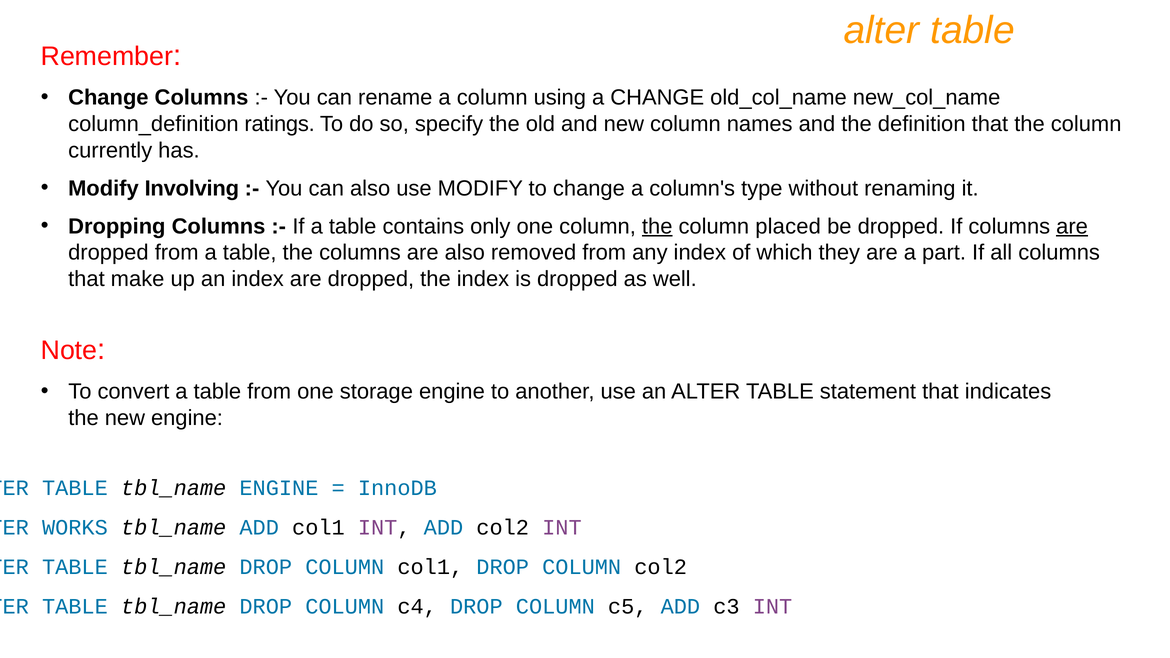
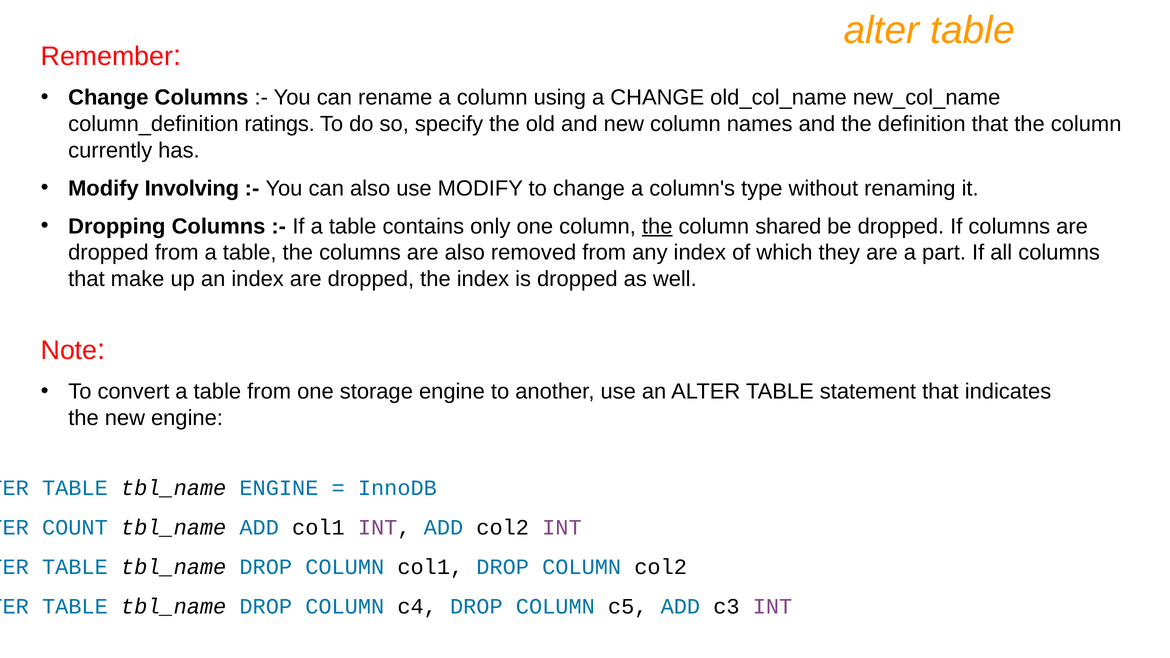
placed: placed -> shared (788, 226)
are underline: present -> none (1072, 226)
WORKS: WORKS -> COUNT (75, 527)
